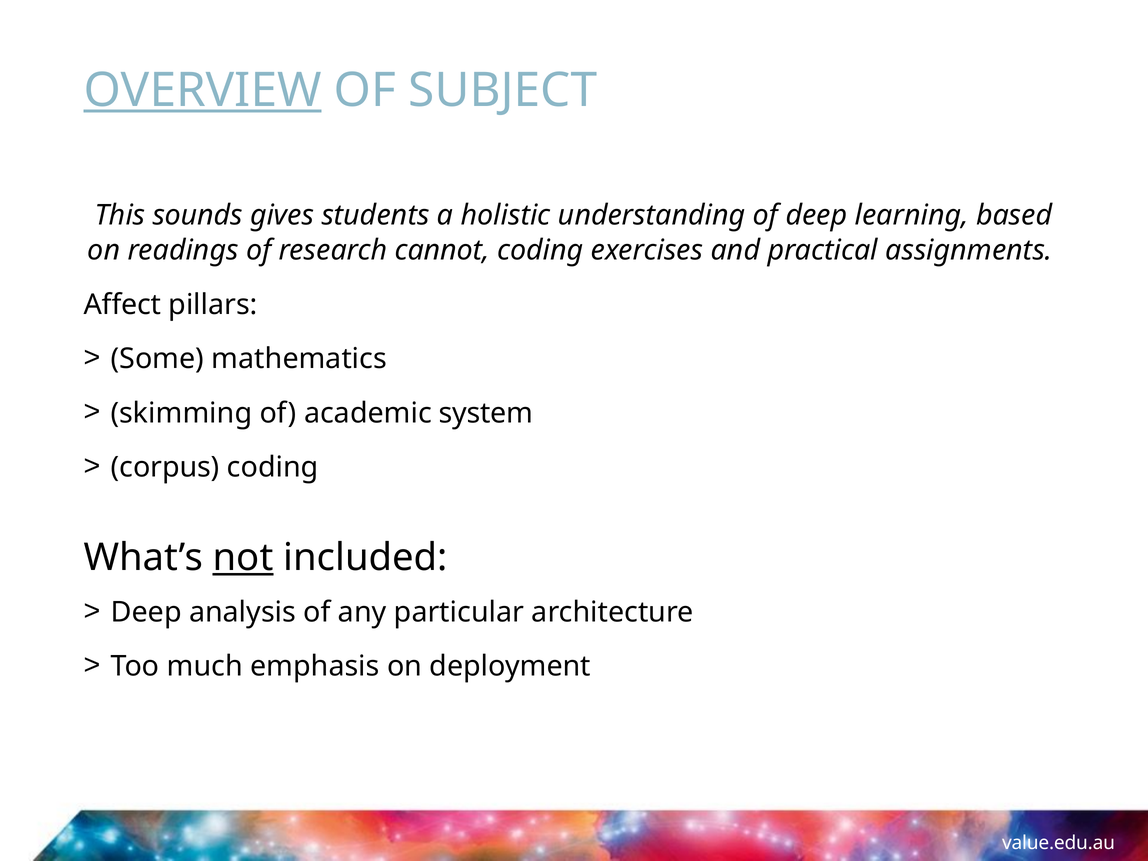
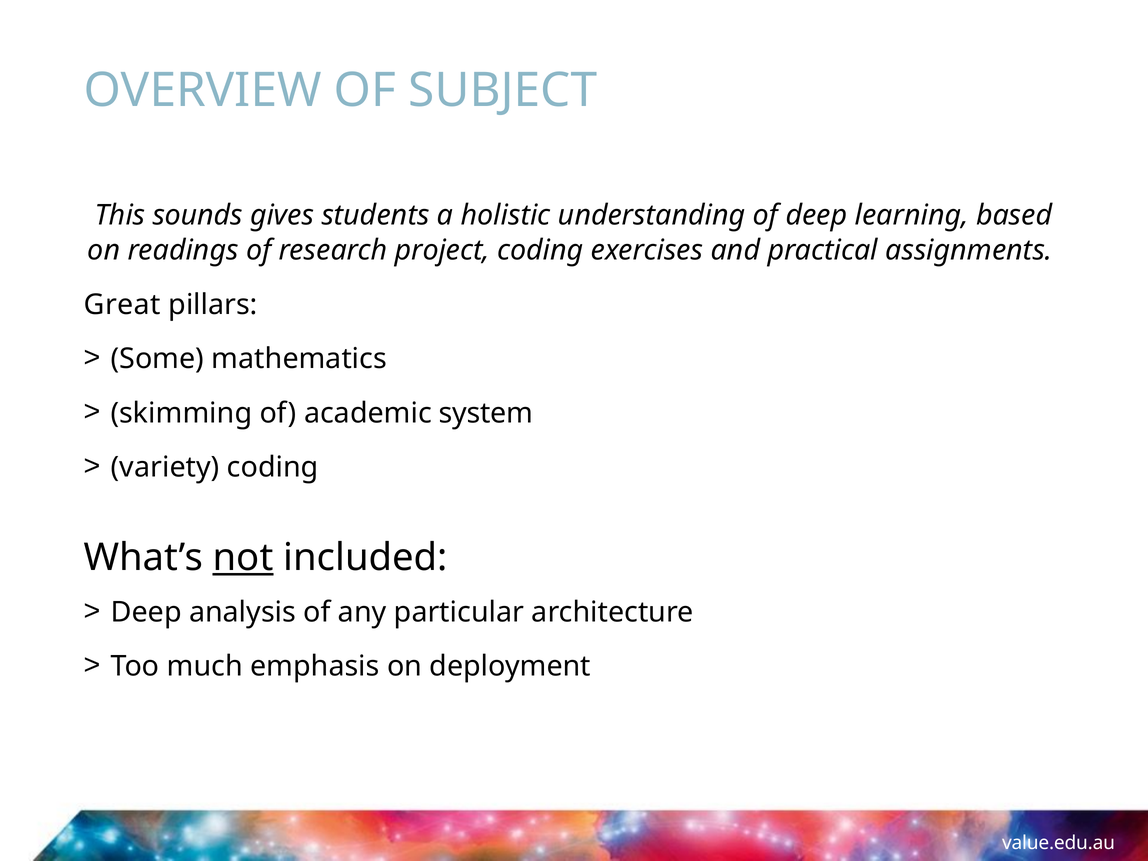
OVERVIEW underline: present -> none (203, 91)
cannot: cannot -> project (442, 250)
Affect: Affect -> Great (122, 305)
corpus: corpus -> variety (165, 467)
